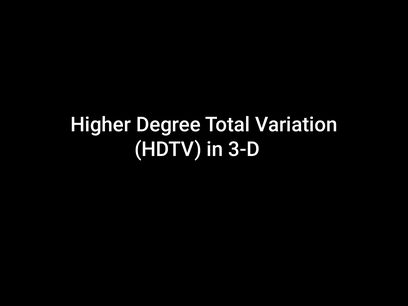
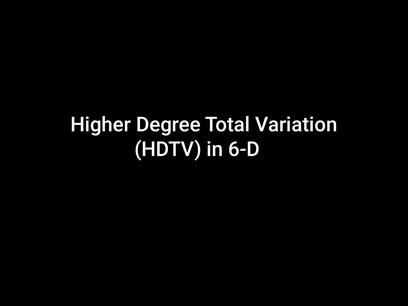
3-D: 3-D -> 6-D (244, 149)
